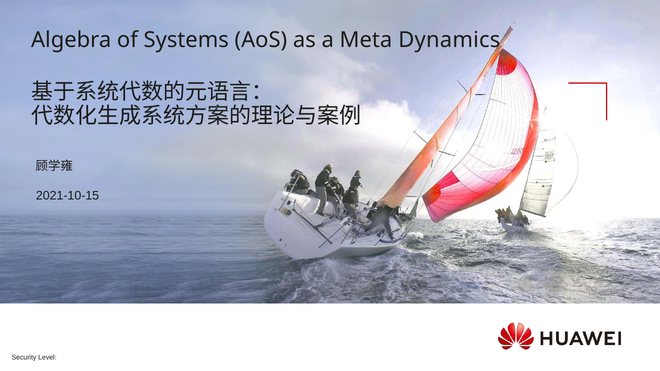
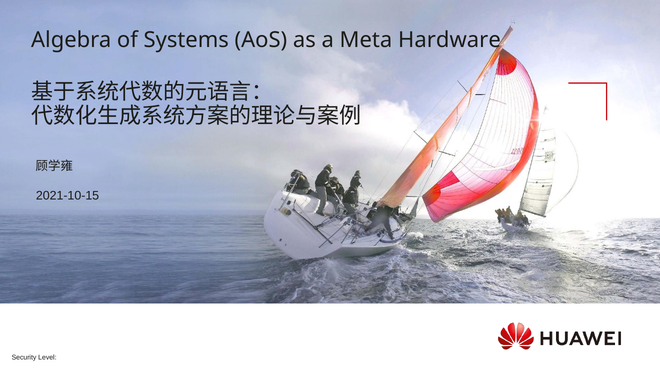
Dynamics: Dynamics -> Hardware (449, 40)
